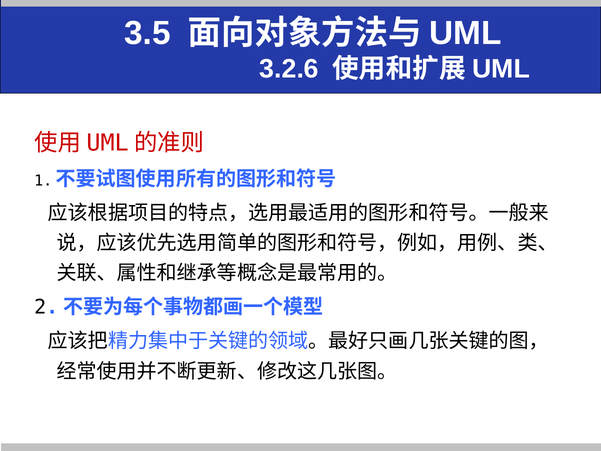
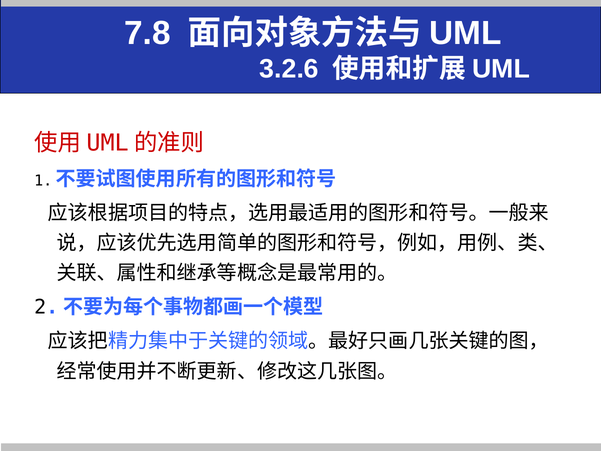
3.5: 3.5 -> 7.8 (148, 33)
